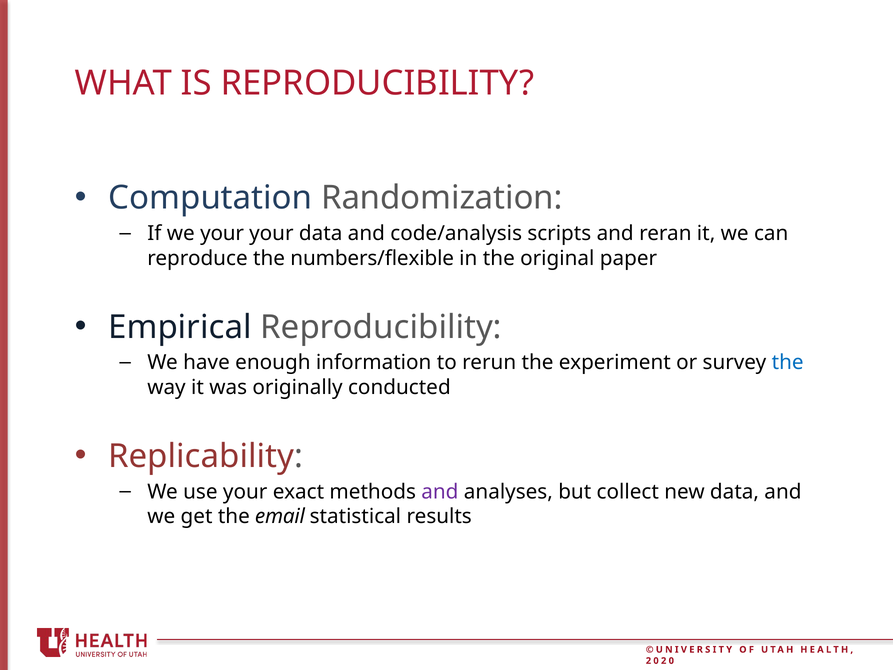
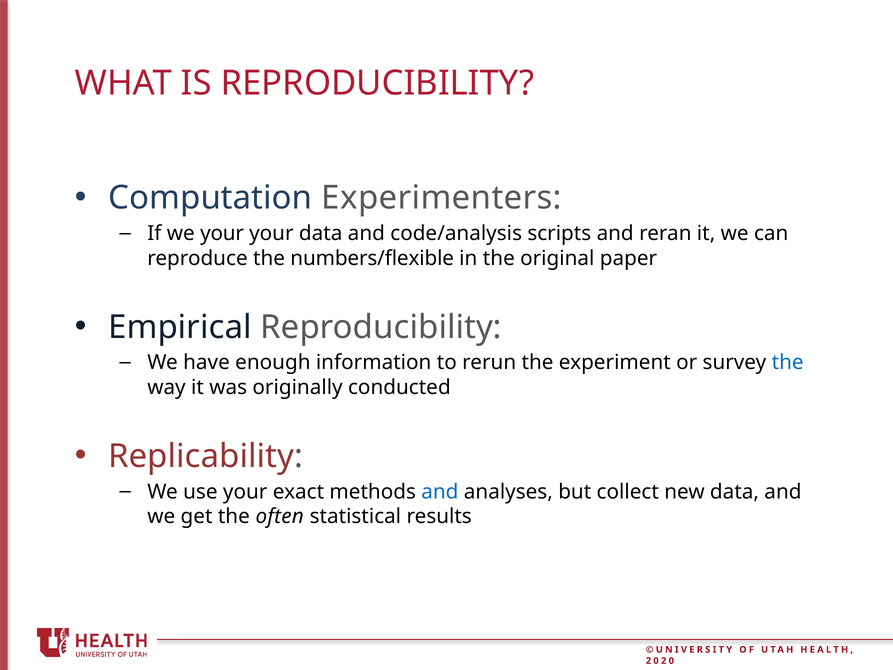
Randomization: Randomization -> Experimenters (442, 198)
and colour: purple -> blue (440, 492)
email: email -> often (280, 516)
